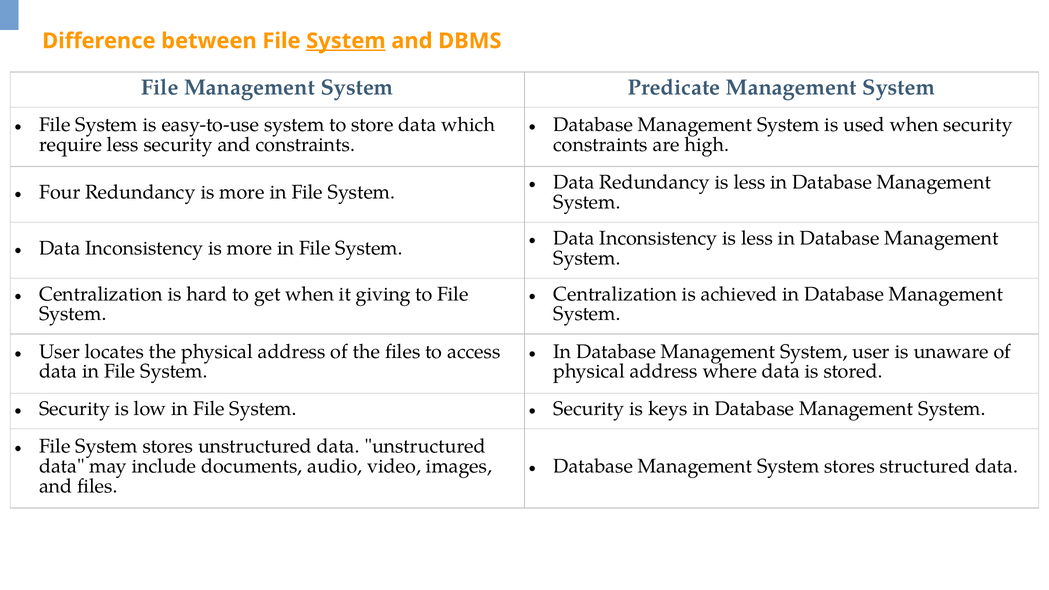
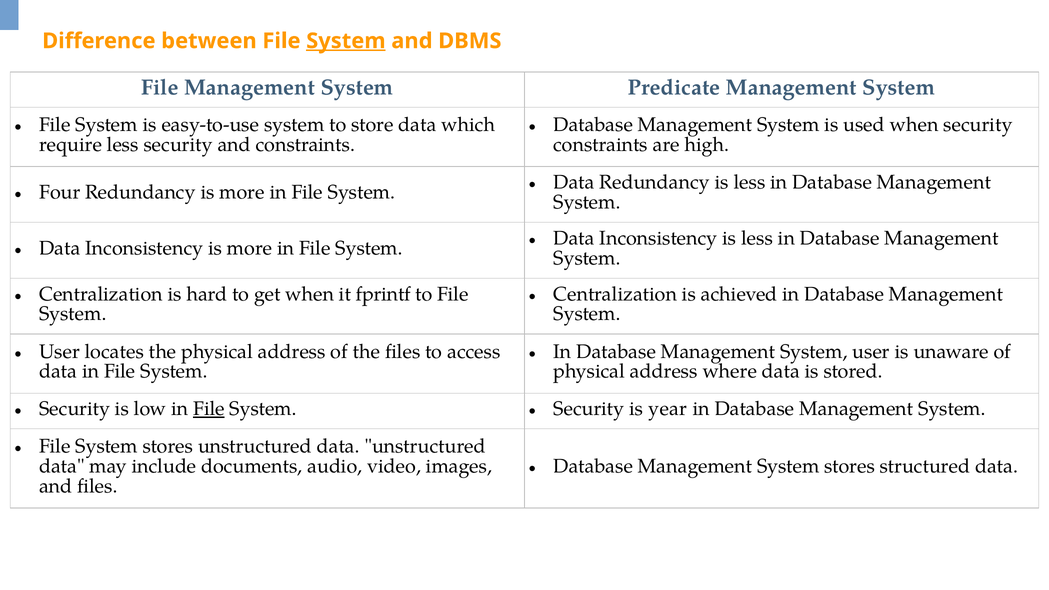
giving: giving -> fprintf (383, 294)
File underline: none -> present (209, 409)
keys: keys -> year (668, 409)
